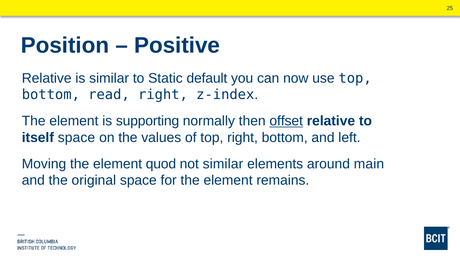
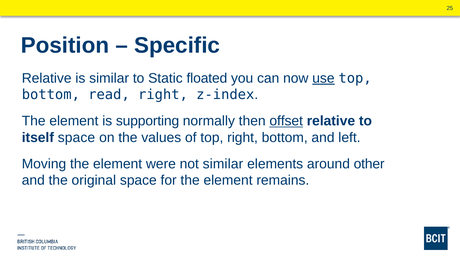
Positive: Positive -> Specific (177, 46)
default: default -> floated (207, 78)
use underline: none -> present (323, 78)
quod: quod -> were (161, 164)
main: main -> other (369, 164)
